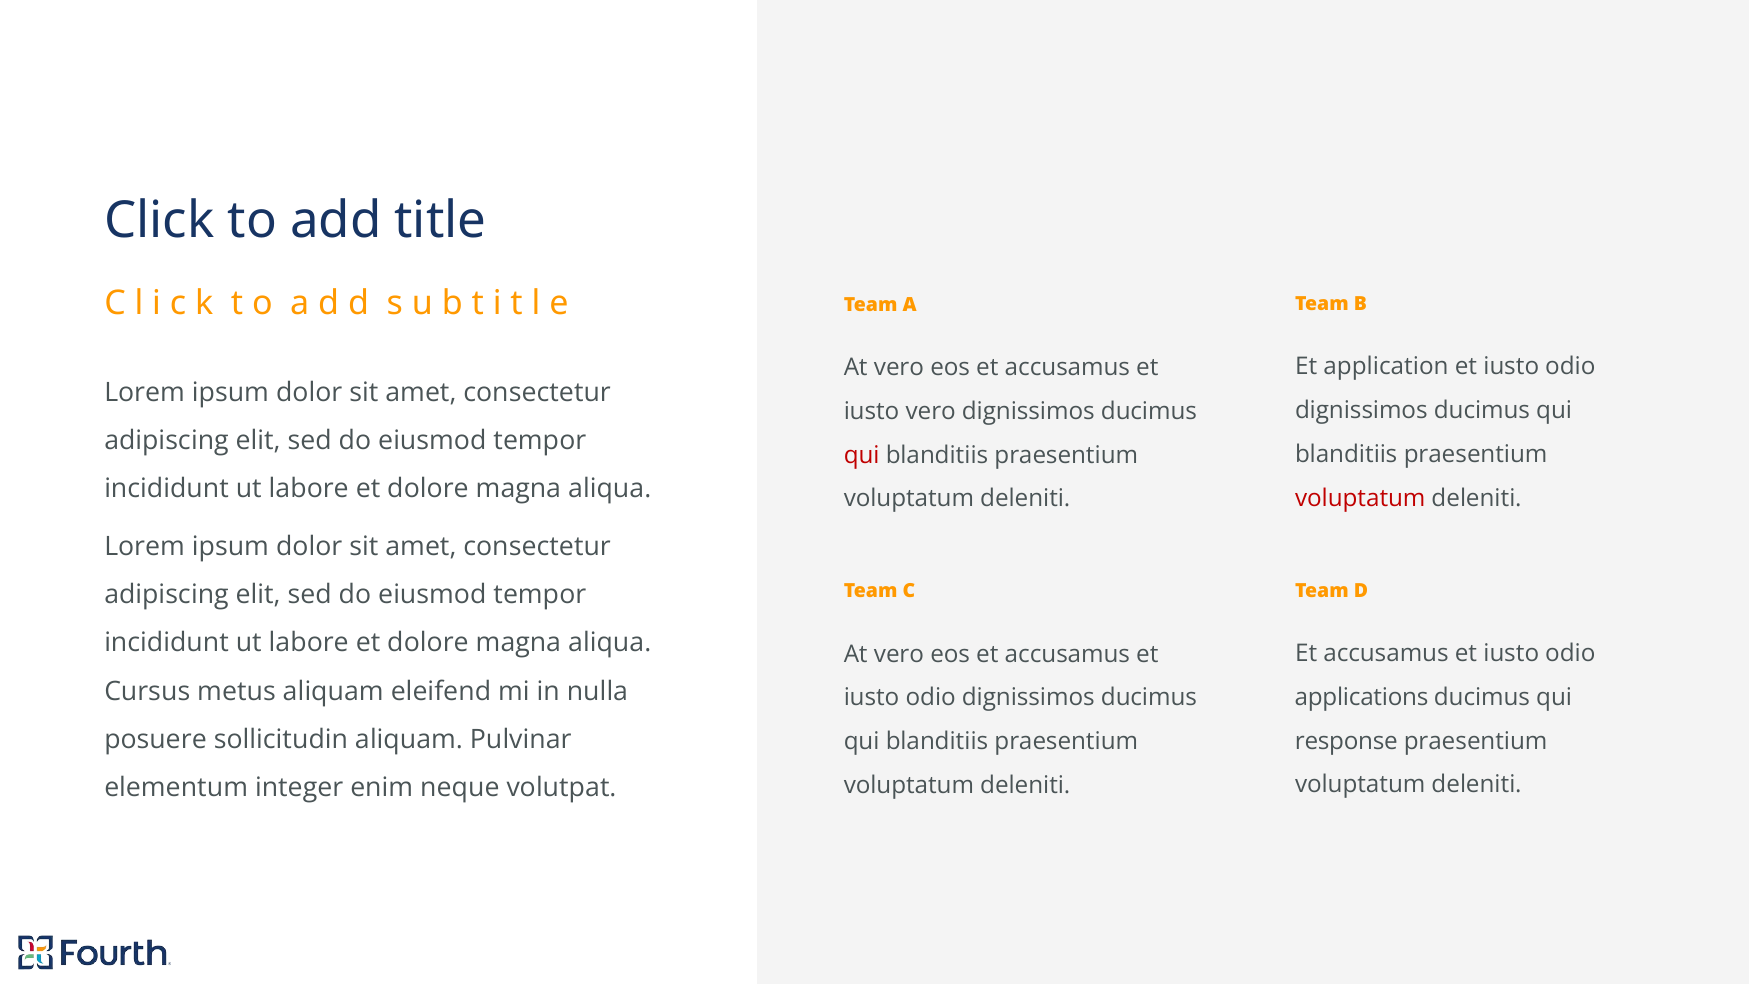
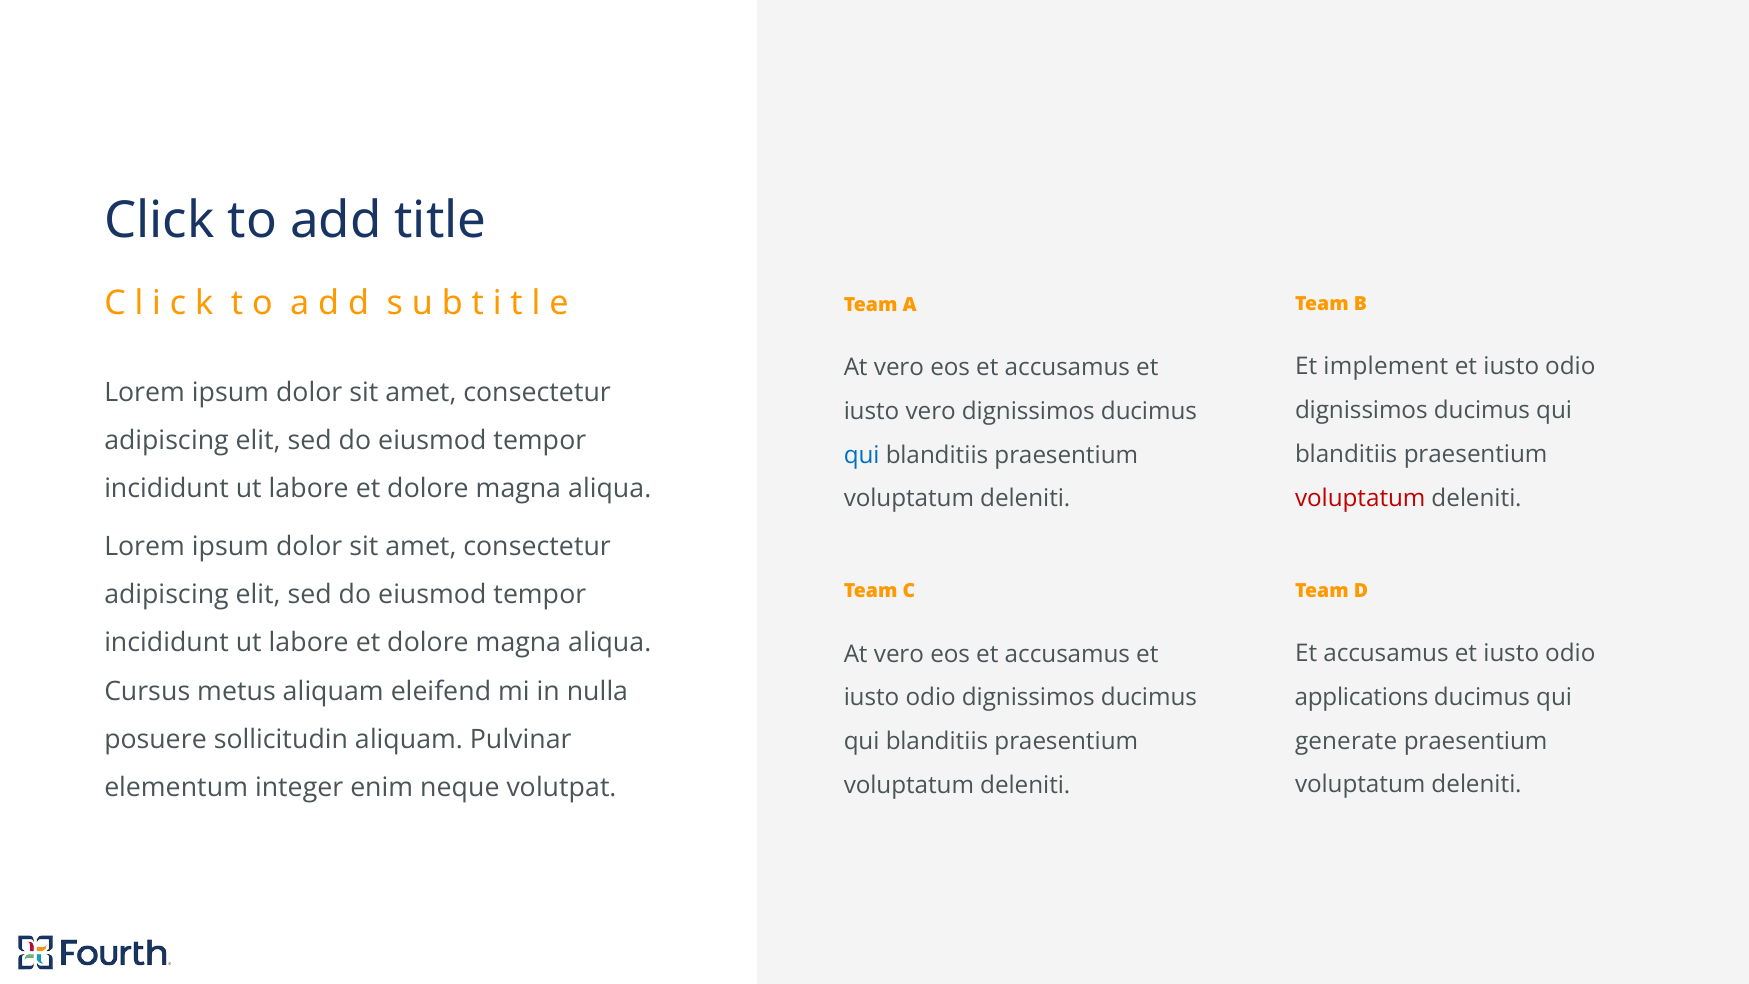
application: application -> implement (1386, 367)
qui colour: red -> blue (862, 455)
response: response -> generate (1346, 741)
